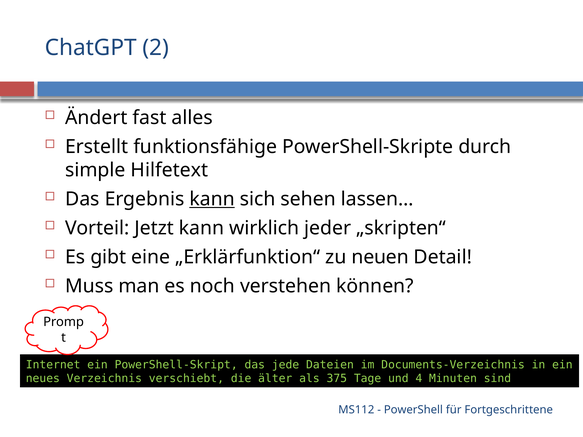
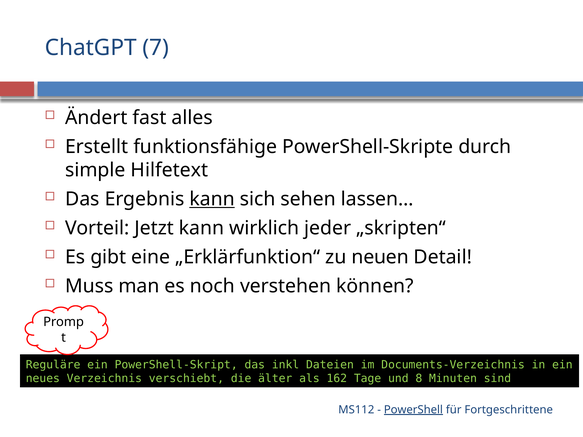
2: 2 -> 7 (156, 48)
Internet: Internet -> Reguläre (53, 365)
jede: jede -> inkl (286, 365)
375: 375 -> 162 (337, 379)
4: 4 -> 8 (419, 379)
PowerShell underline: none -> present (413, 410)
